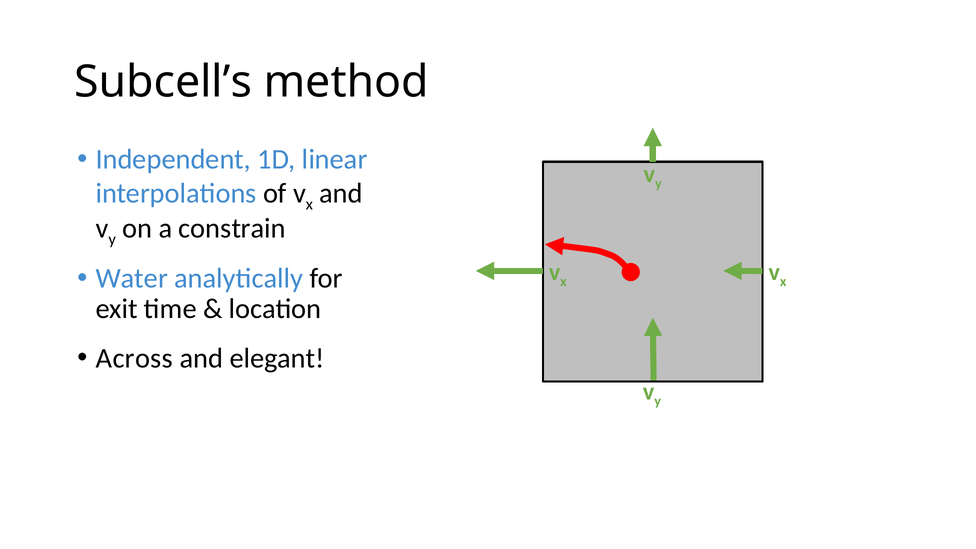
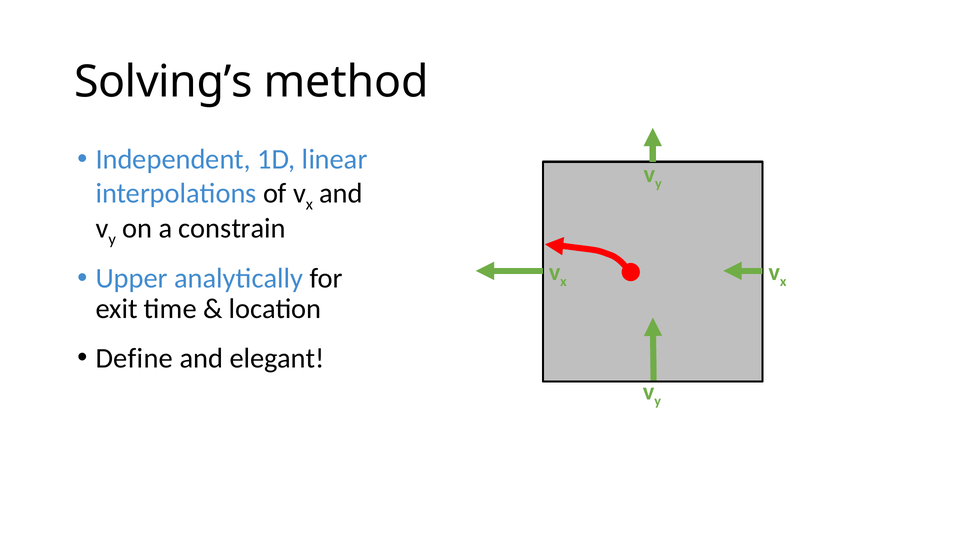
Subcell’s: Subcell’s -> Solving’s (163, 82)
Water: Water -> Upper (132, 278)
Across: Across -> Define (134, 358)
